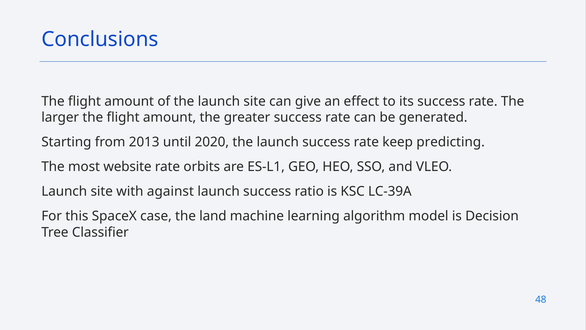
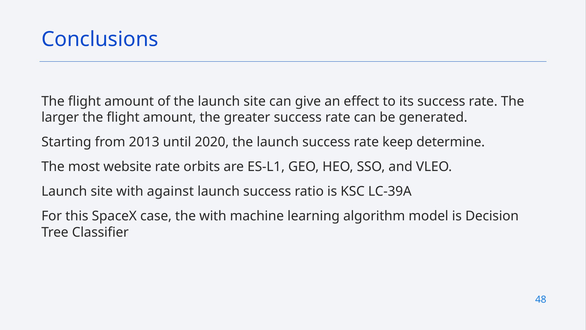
predicting: predicting -> determine (451, 142)
the land: land -> with (213, 216)
